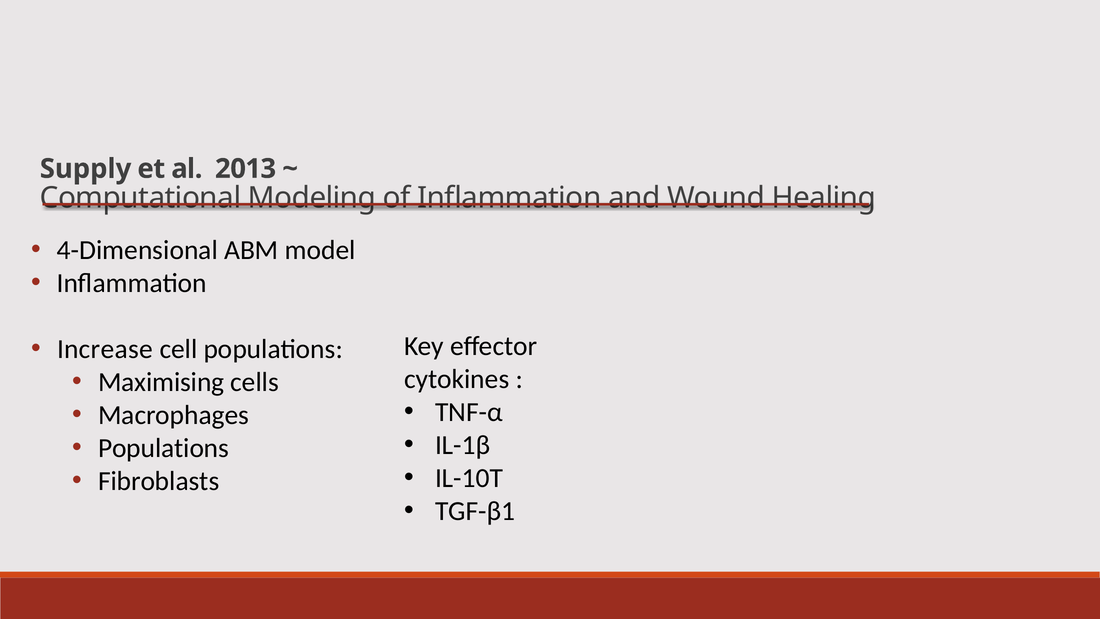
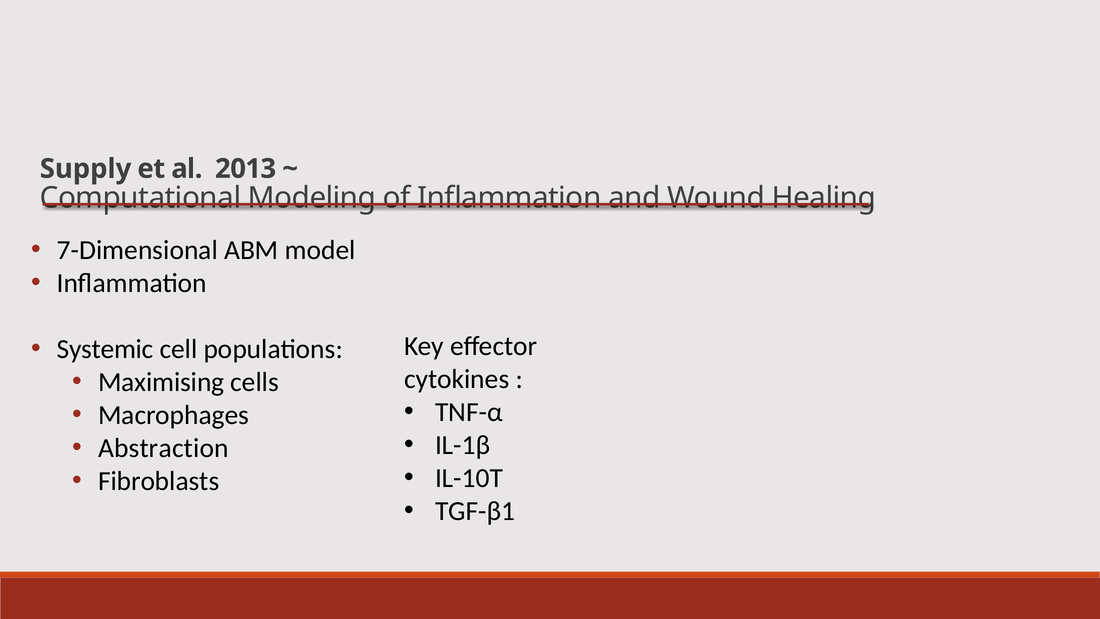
4-Dimensional: 4-Dimensional -> 7-Dimensional (137, 250)
Increase: Increase -> Systemic (105, 349)
Populations: Populations -> Abstraction (163, 448)
